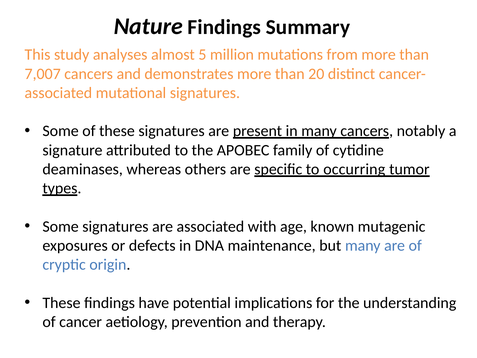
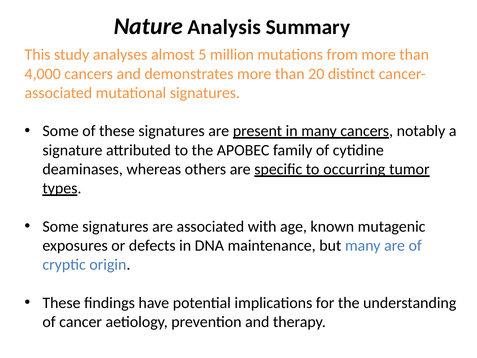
Nature Findings: Findings -> Analysis (224, 27)
7,007: 7,007 -> 4,000 (43, 74)
